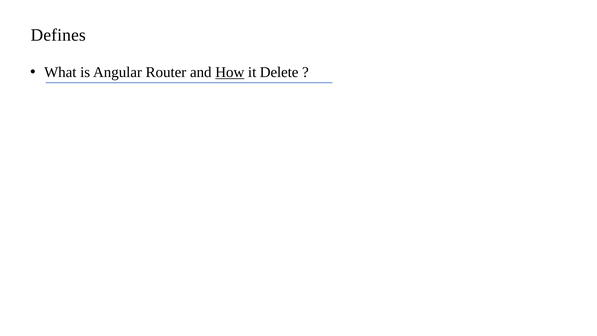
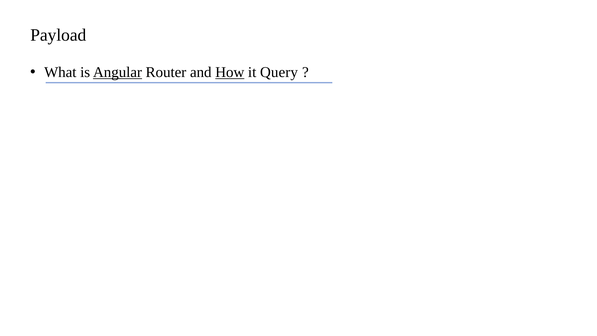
Defines: Defines -> Payload (58, 35)
Angular underline: none -> present (117, 72)
Delete: Delete -> Query (279, 72)
